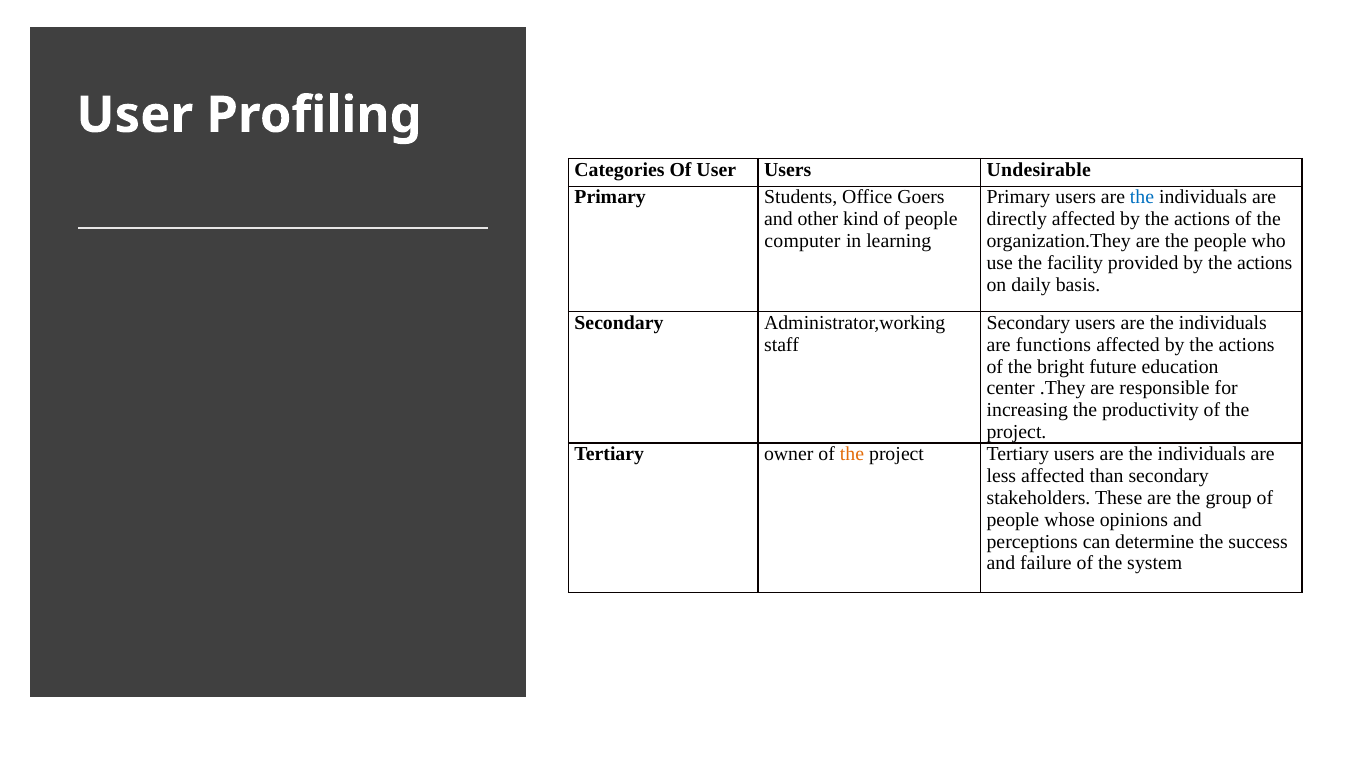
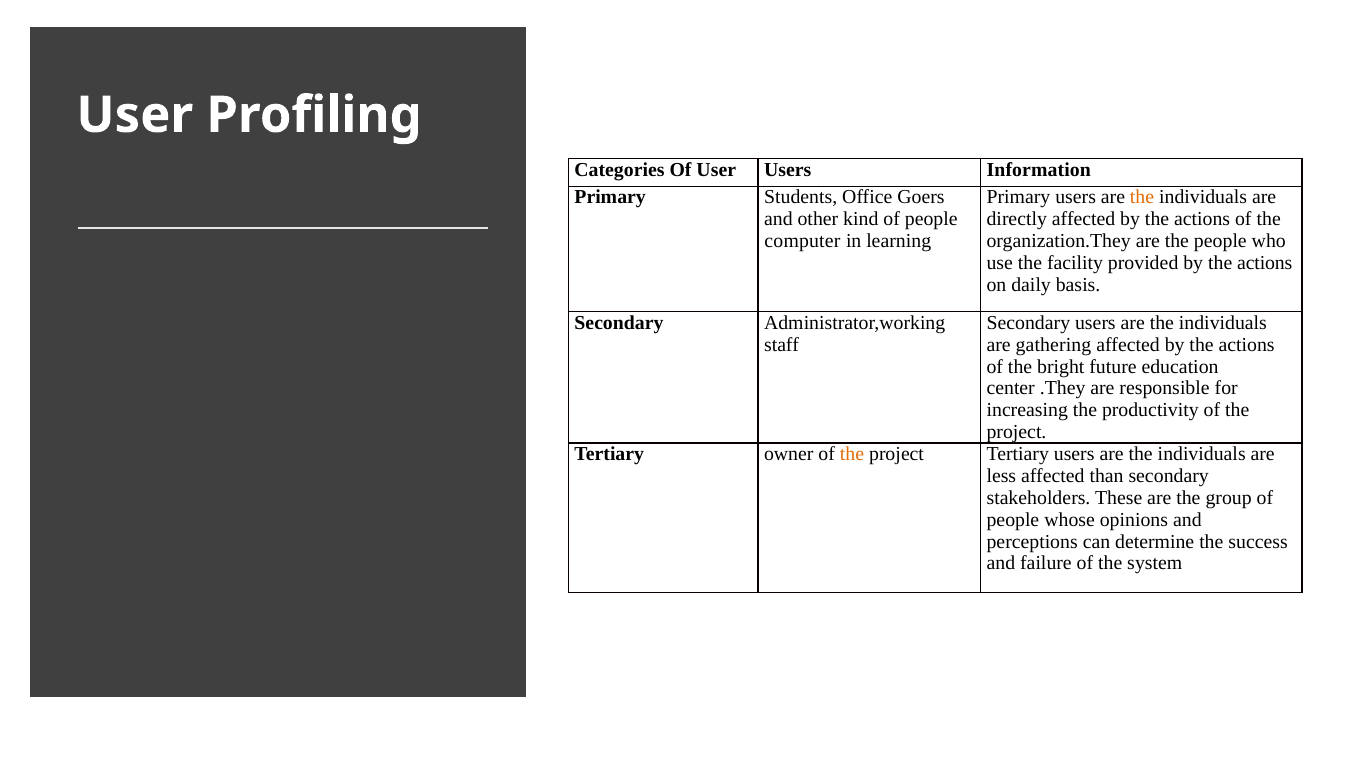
Undesirable: Undesirable -> Information (1039, 170)
the colour: blue -> orange (1142, 197)
functions: functions -> gathering (1054, 345)
